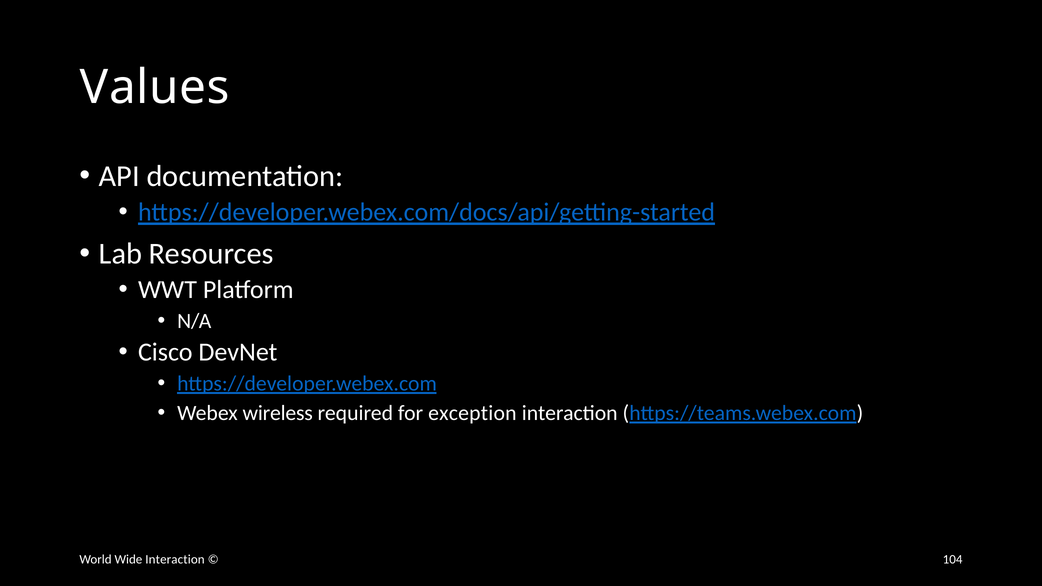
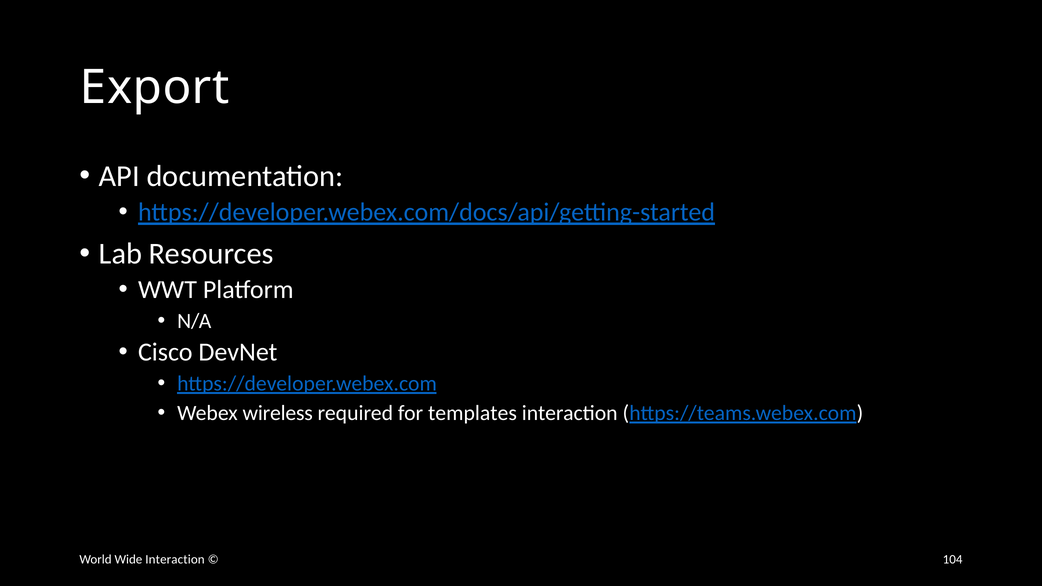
Values: Values -> Export (155, 88)
exception: exception -> templates (472, 413)
